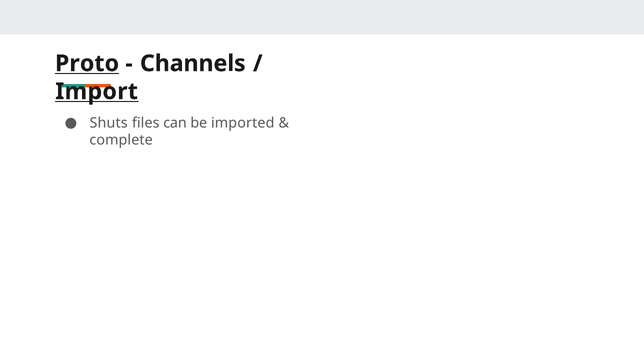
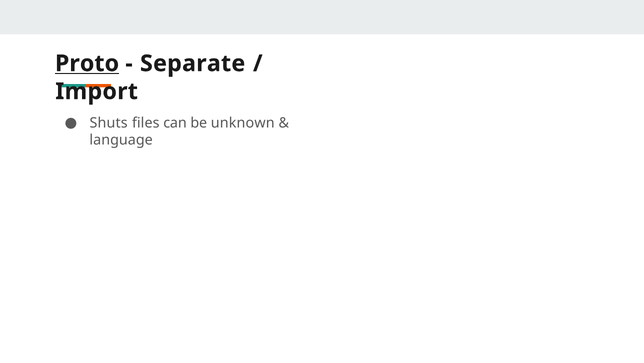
Channels: Channels -> Separate (193, 63)
Import underline: present -> none (97, 91)
imported: imported -> unknown (243, 123)
complete: complete -> language (121, 140)
